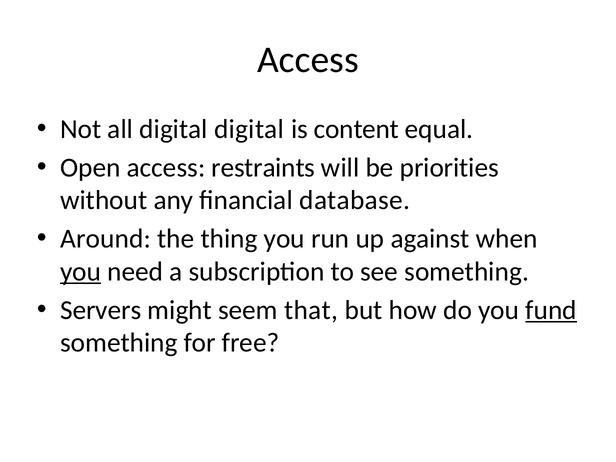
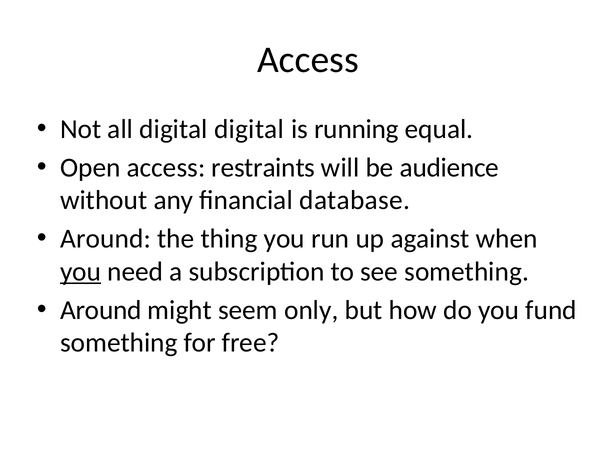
content: content -> running (356, 129)
priorities: priorities -> audience (449, 168)
Servers: Servers -> Around (101, 310)
that: that -> only (311, 310)
fund underline: present -> none (551, 310)
